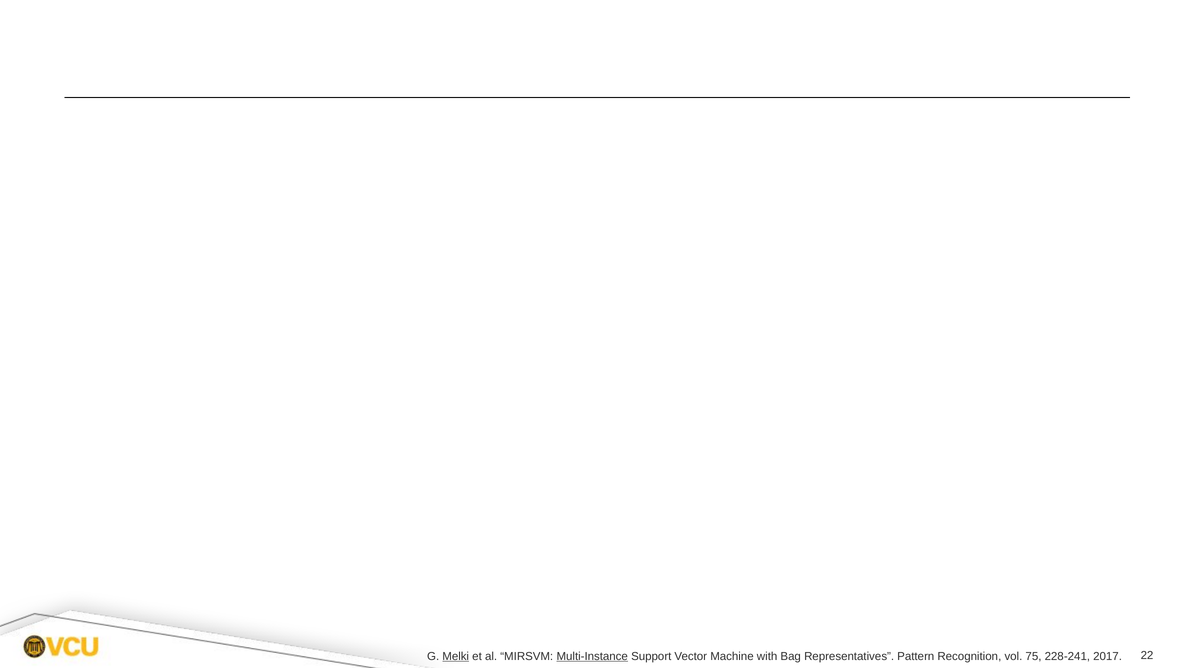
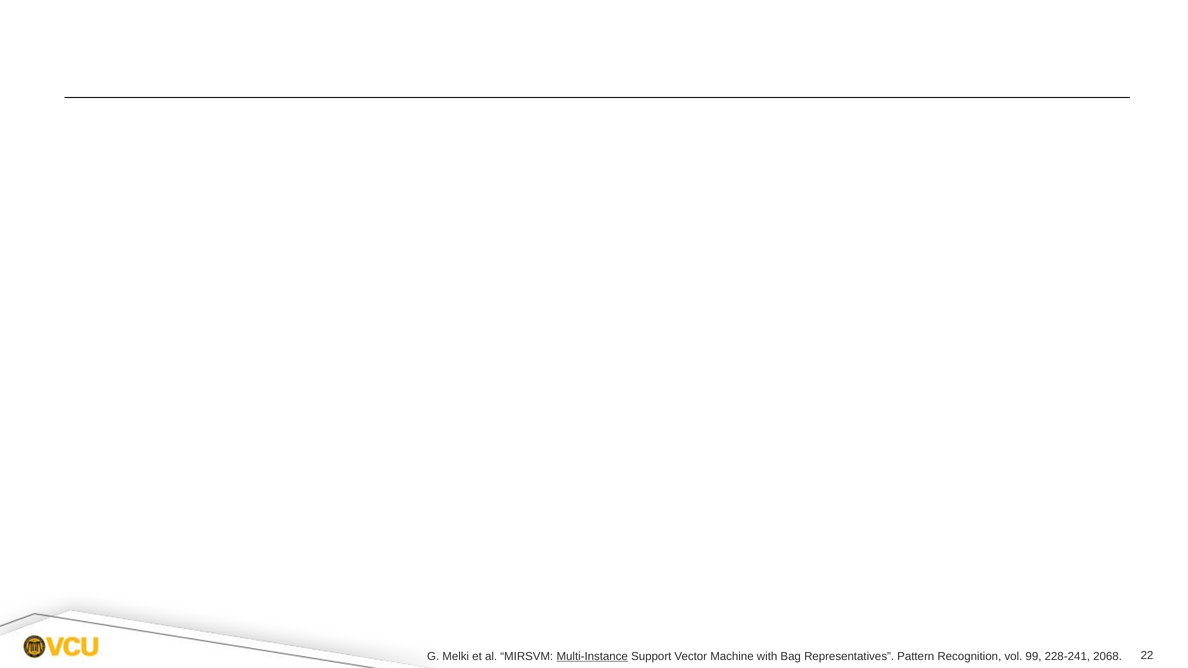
Melki underline: present -> none (456, 657)
75: 75 -> 99 (1034, 657)
2017: 2017 -> 2068 (1108, 657)
